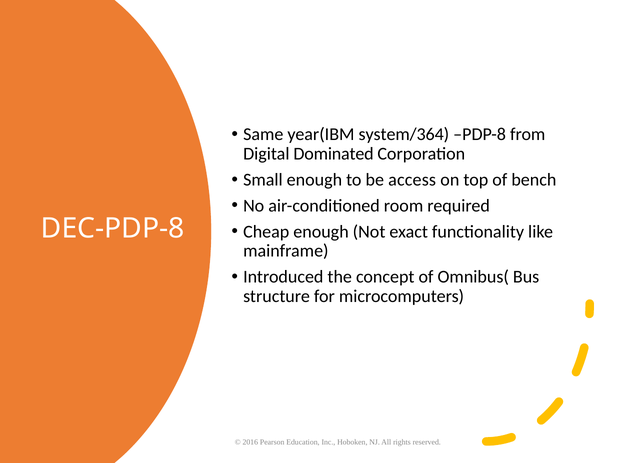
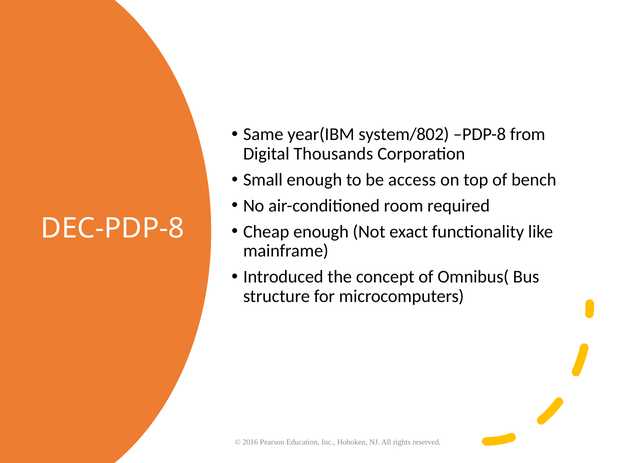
system/364: system/364 -> system/802 (404, 135)
Dominated: Dominated -> Thousands (333, 154)
